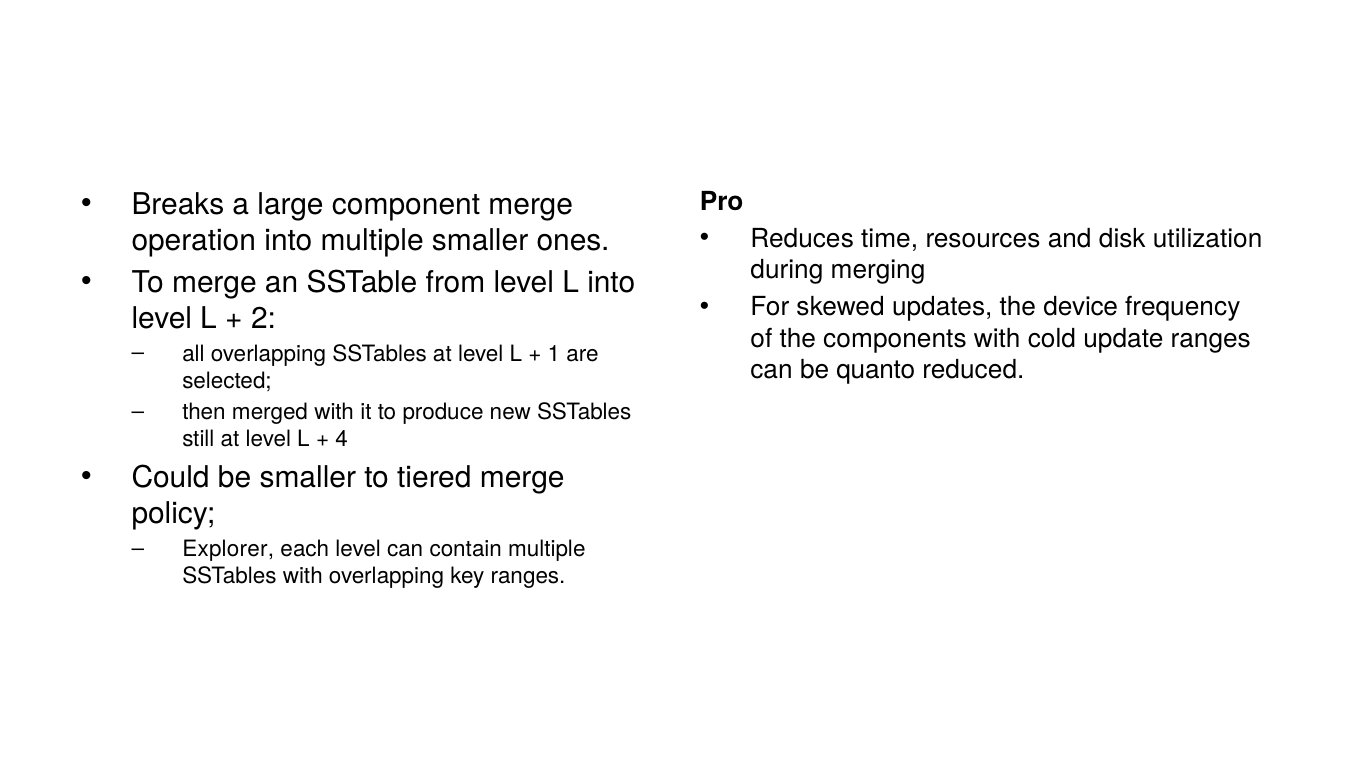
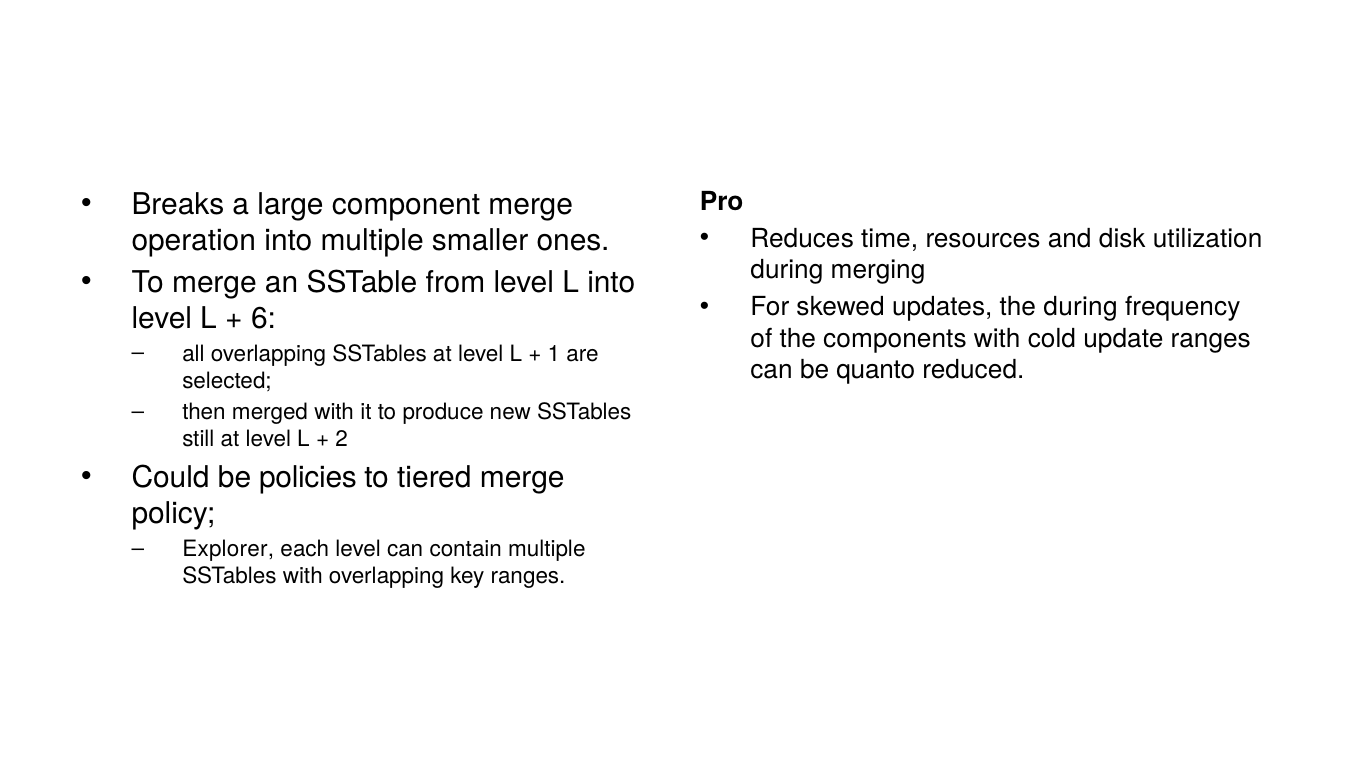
the device: device -> during (1081, 307)
2: 2 -> 6 (264, 318)
4: 4 -> 2 (342, 439)
be smaller: smaller -> policies (308, 477)
